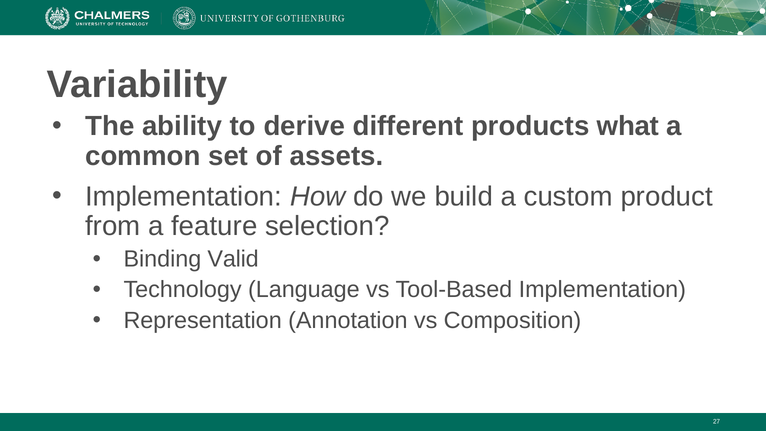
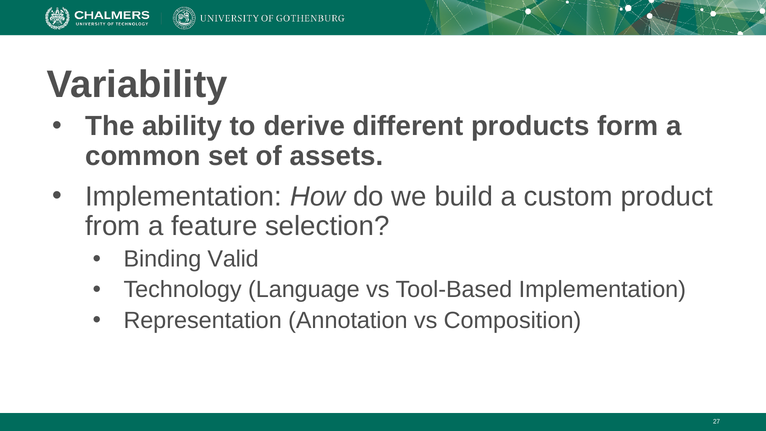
what: what -> form (628, 126)
